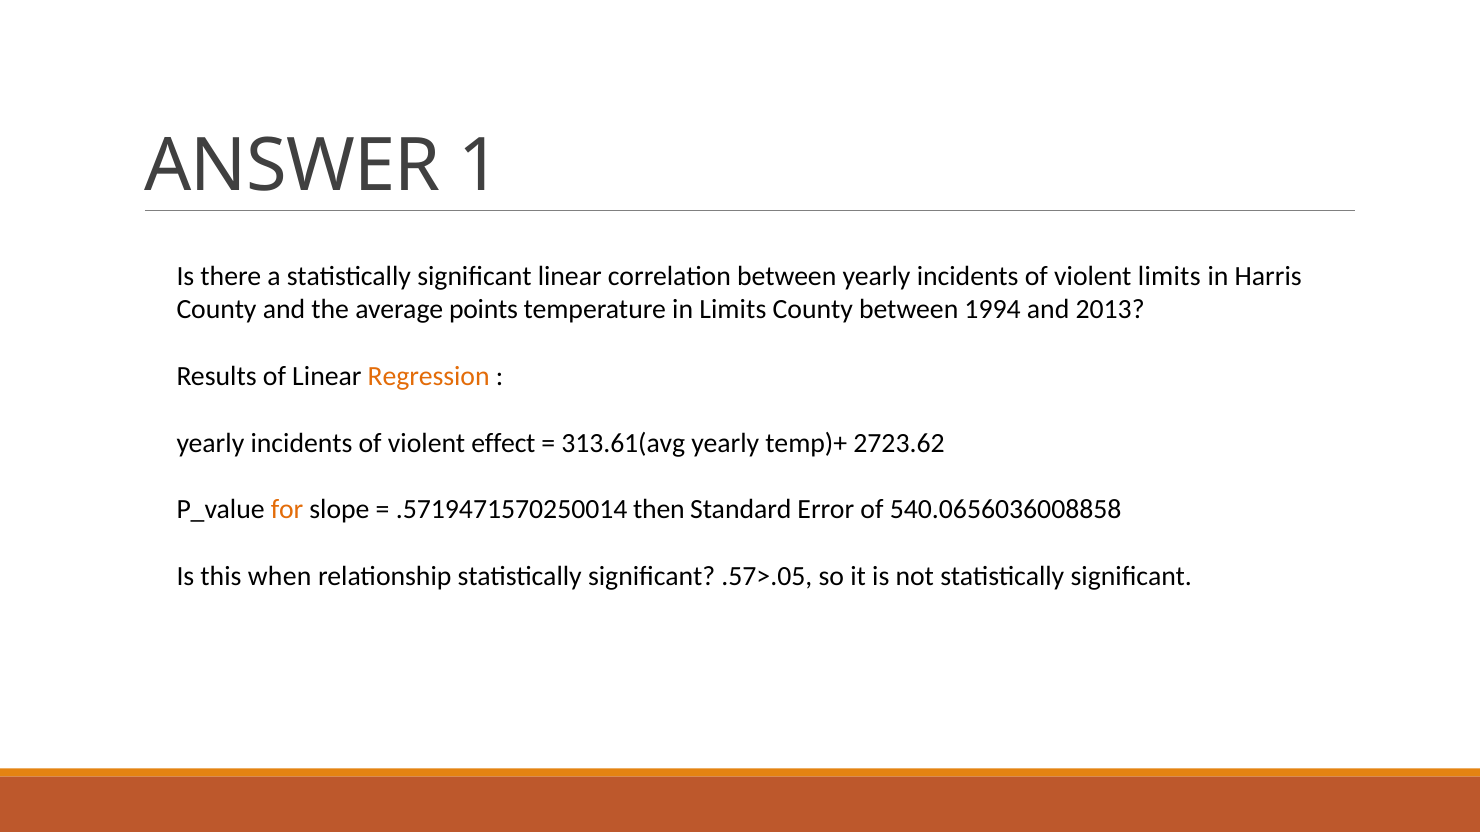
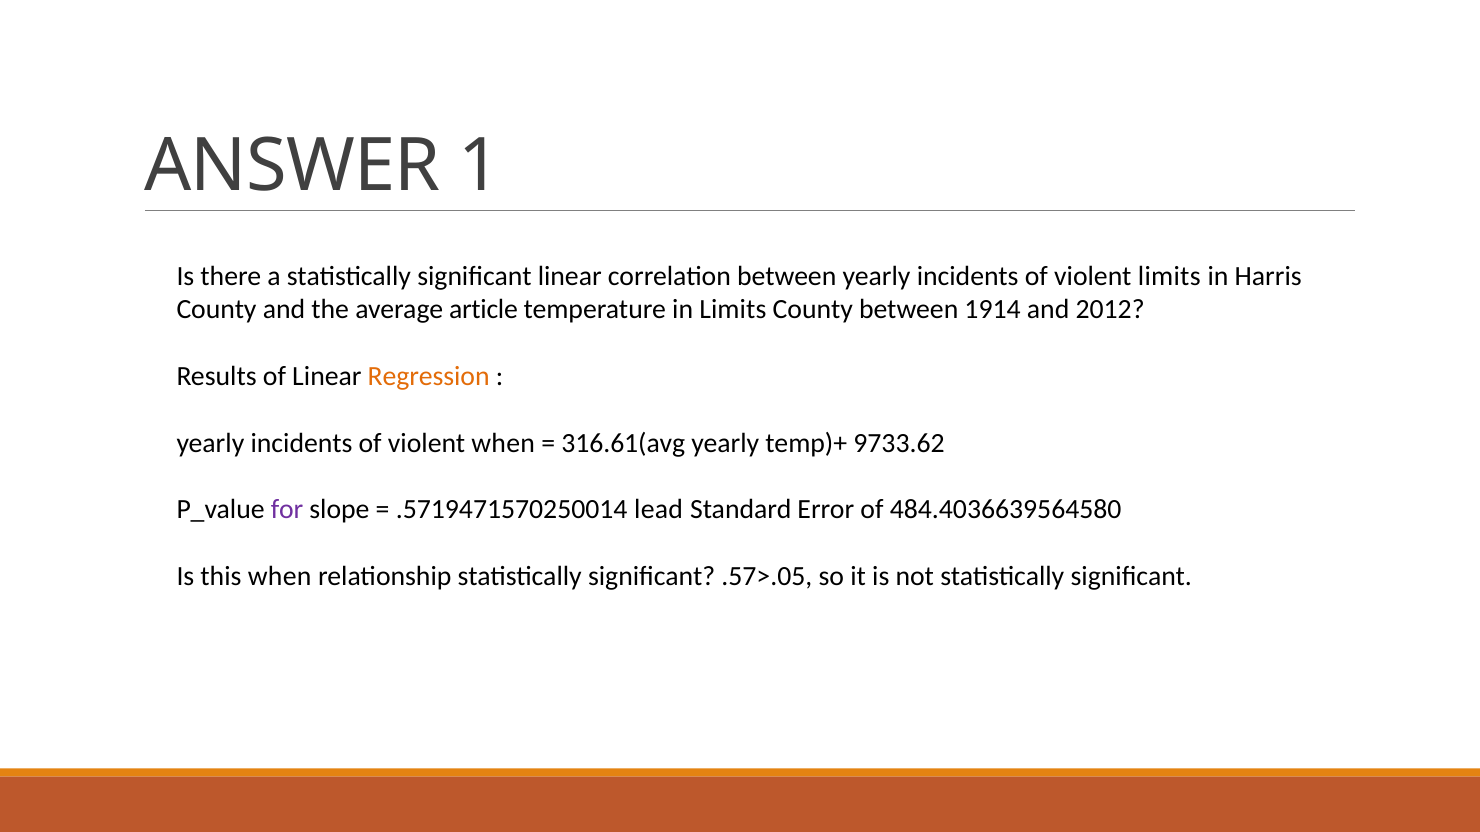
points: points -> article (483, 310)
1994: 1994 -> 1914 (993, 310)
2013: 2013 -> 2012 (1110, 310)
violent effect: effect -> when (503, 443)
313.61(avg: 313.61(avg -> 316.61(avg (623, 443)
2723.62: 2723.62 -> 9733.62 (899, 443)
for colour: orange -> purple (287, 510)
then: then -> lead (659, 510)
540.0656036008858: 540.0656036008858 -> 484.4036639564580 (1006, 510)
